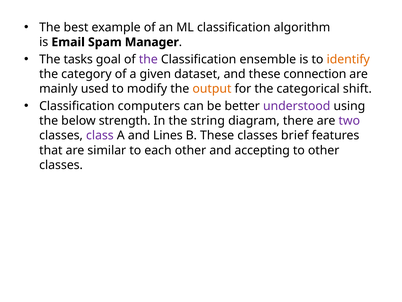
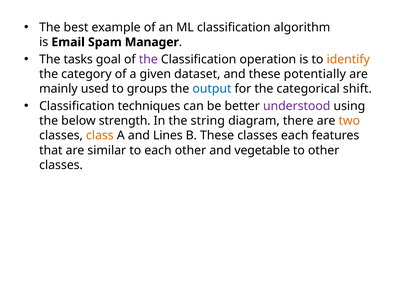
ensemble: ensemble -> operation (268, 59)
connection: connection -> potentially (315, 74)
modify: modify -> groups (147, 89)
output colour: orange -> blue (212, 89)
computers: computers -> techniques (149, 106)
two colour: purple -> orange (349, 121)
class colour: purple -> orange (100, 135)
classes brief: brief -> each (295, 135)
accepting: accepting -> vegetable (262, 150)
